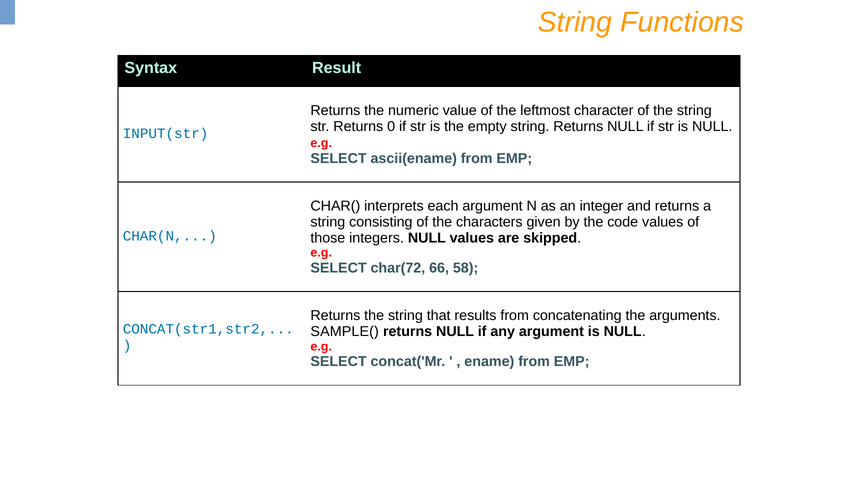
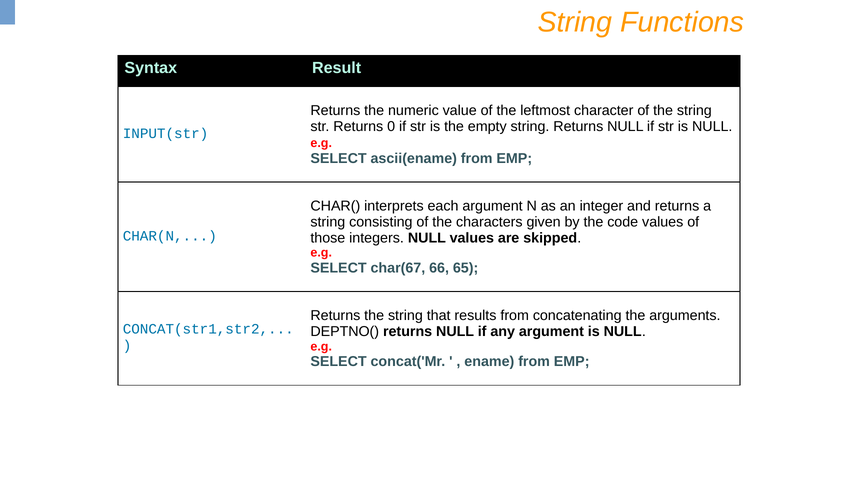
char(72: char(72 -> char(67 (398, 268)
58: 58 -> 65 (466, 268)
SAMPLE(: SAMPLE( -> DEPTNO( (345, 331)
